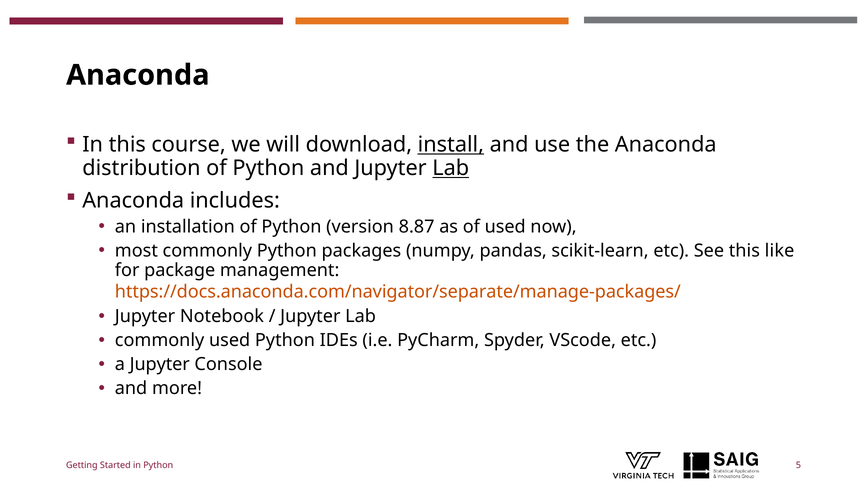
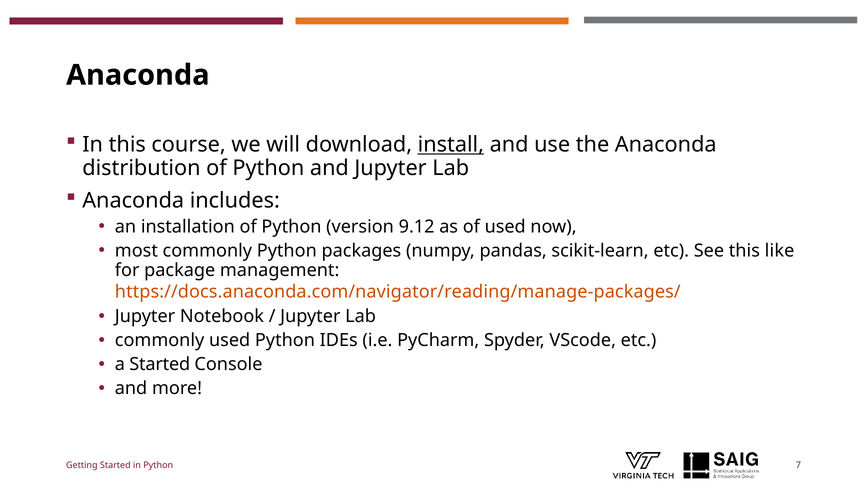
Lab underline: present -> none (451, 168)
8.87: 8.87 -> 9.12 (417, 226)
https://docs.anaconda.com/navigator/separate/manage-packages/: https://docs.anaconda.com/navigator/separate/manage-packages/ -> https://docs.anaconda.com/navigator/reading/manage-packages/ (398, 292)
a Jupyter: Jupyter -> Started (160, 364)
5: 5 -> 7 (798, 465)
